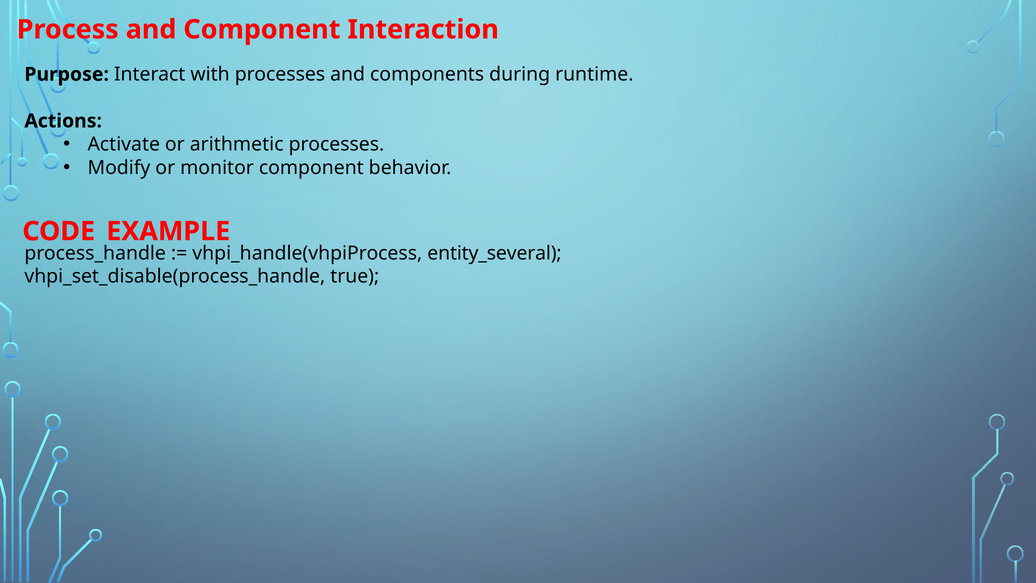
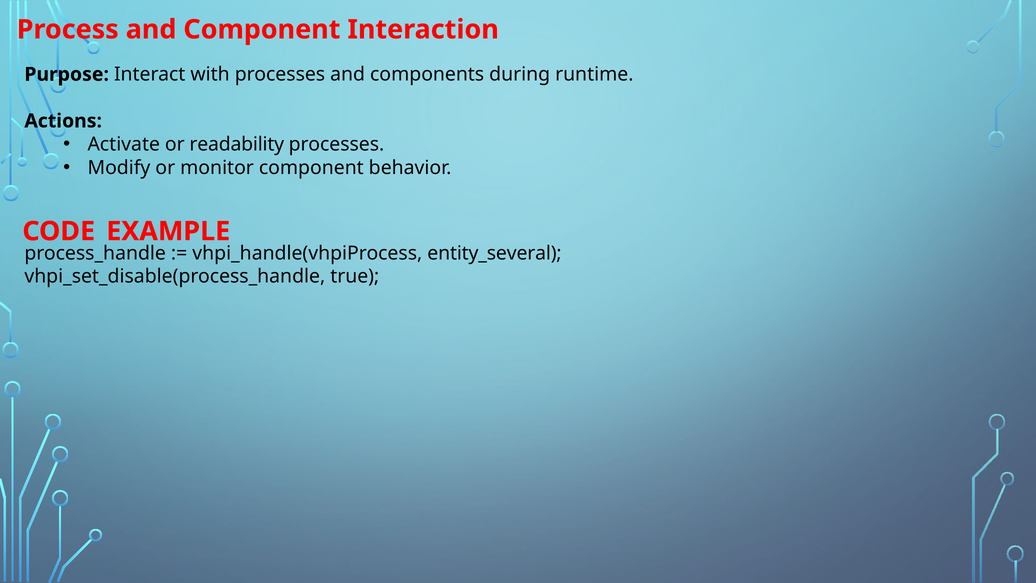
arithmetic: arithmetic -> readability (237, 144)
